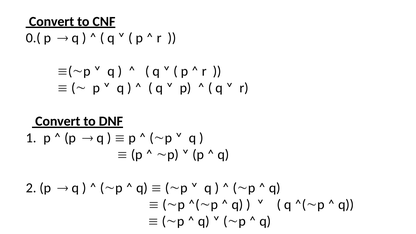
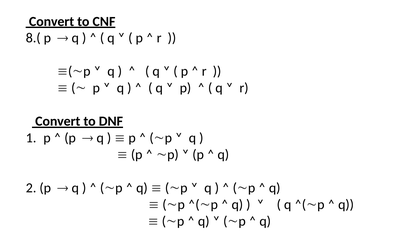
0.(: 0.( -> 8.( (33, 38)
